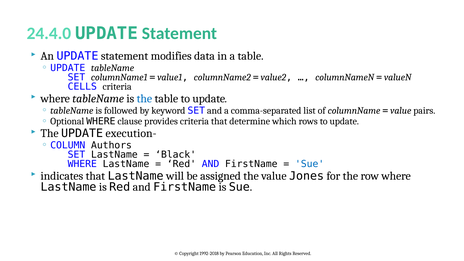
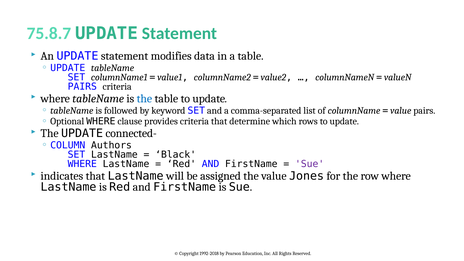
24.4.0: 24.4.0 -> 75.8.7 (49, 33)
CELLS: CELLS -> PAIRS (82, 87)
execution-: execution- -> connected- (131, 133)
Sue colour: blue -> purple (310, 164)
